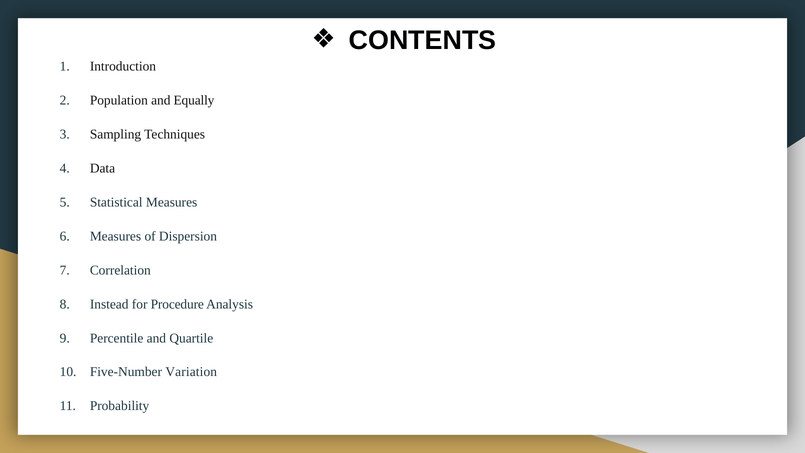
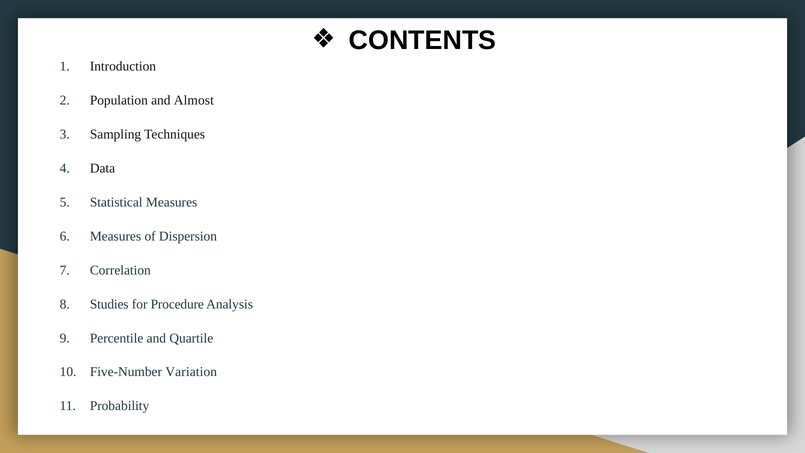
Equally: Equally -> Almost (194, 100)
Instead: Instead -> Studies (109, 304)
